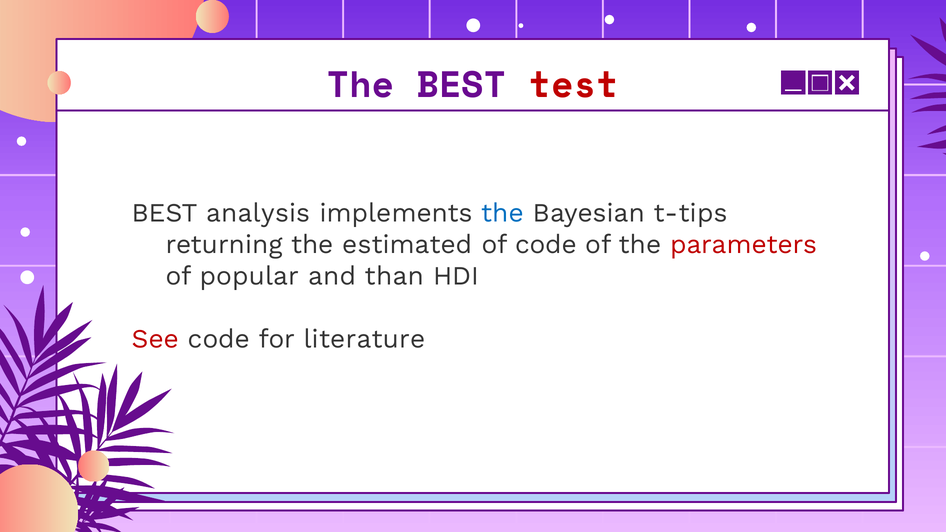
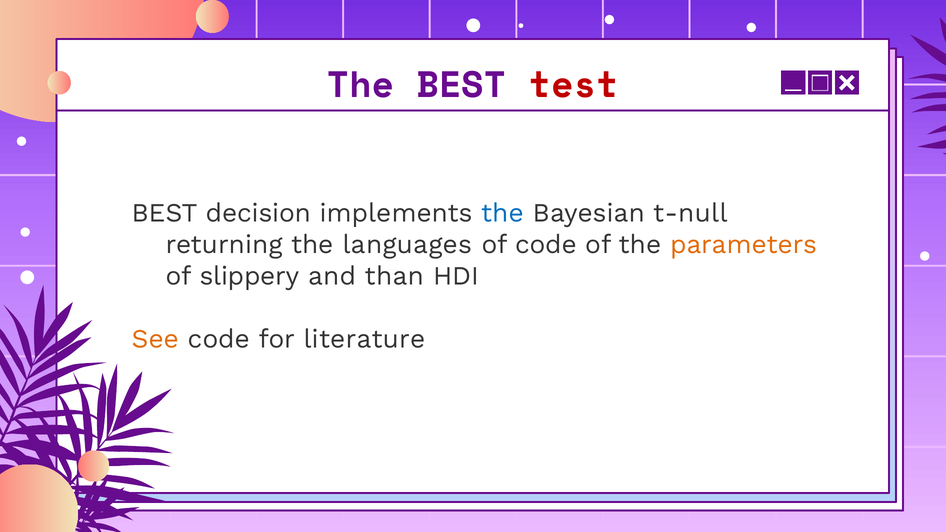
analysis: analysis -> decision (258, 213)
t-tips: t-tips -> t-null (691, 213)
estimated: estimated -> languages (407, 245)
parameters colour: red -> orange (744, 245)
popular: popular -> slippery (250, 276)
See colour: red -> orange (155, 339)
